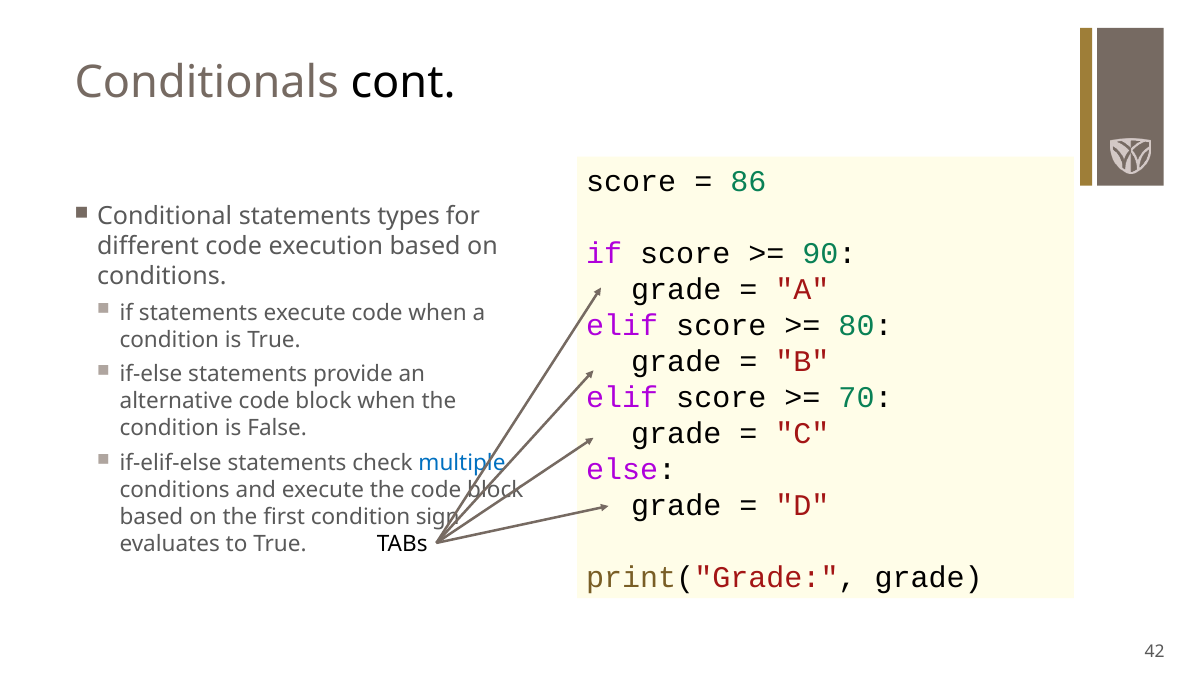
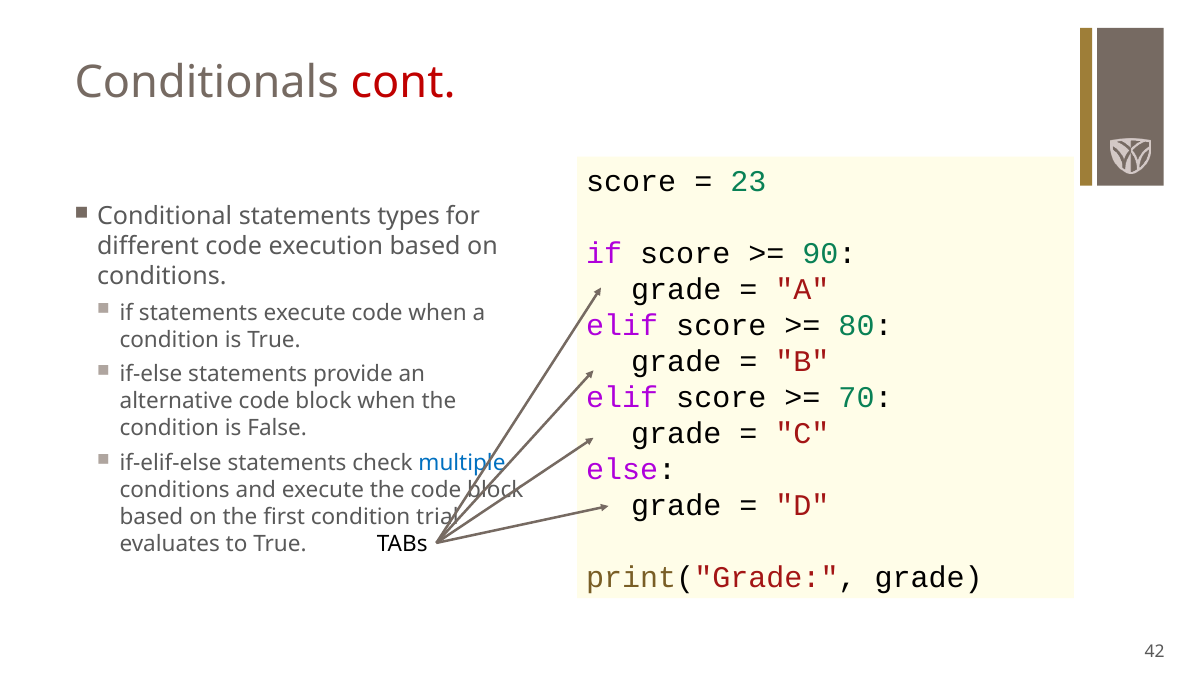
cont colour: black -> red (403, 82)
86: 86 -> 23 (748, 181)
sign: sign -> trial (437, 517)
